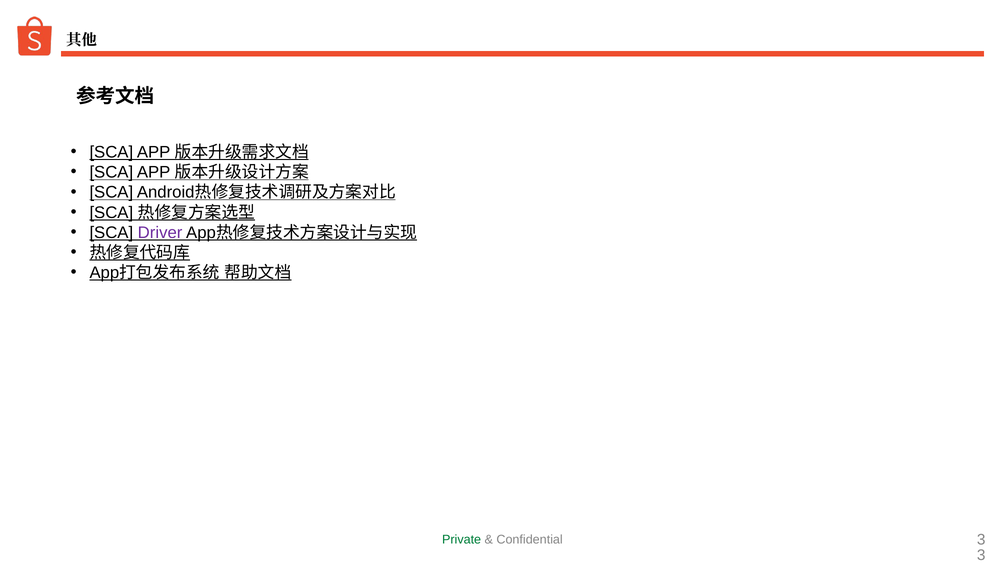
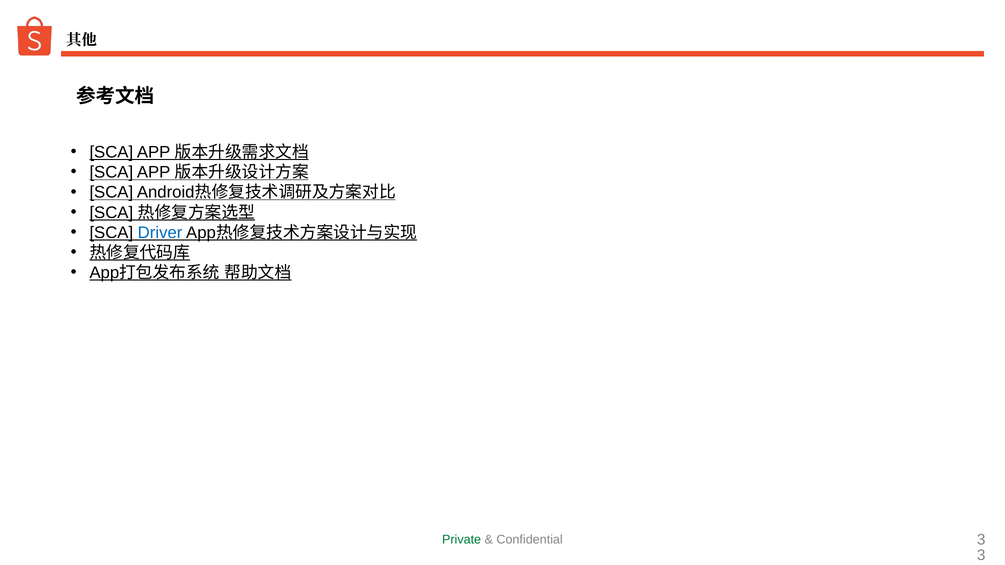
Driver colour: purple -> blue (160, 233)
